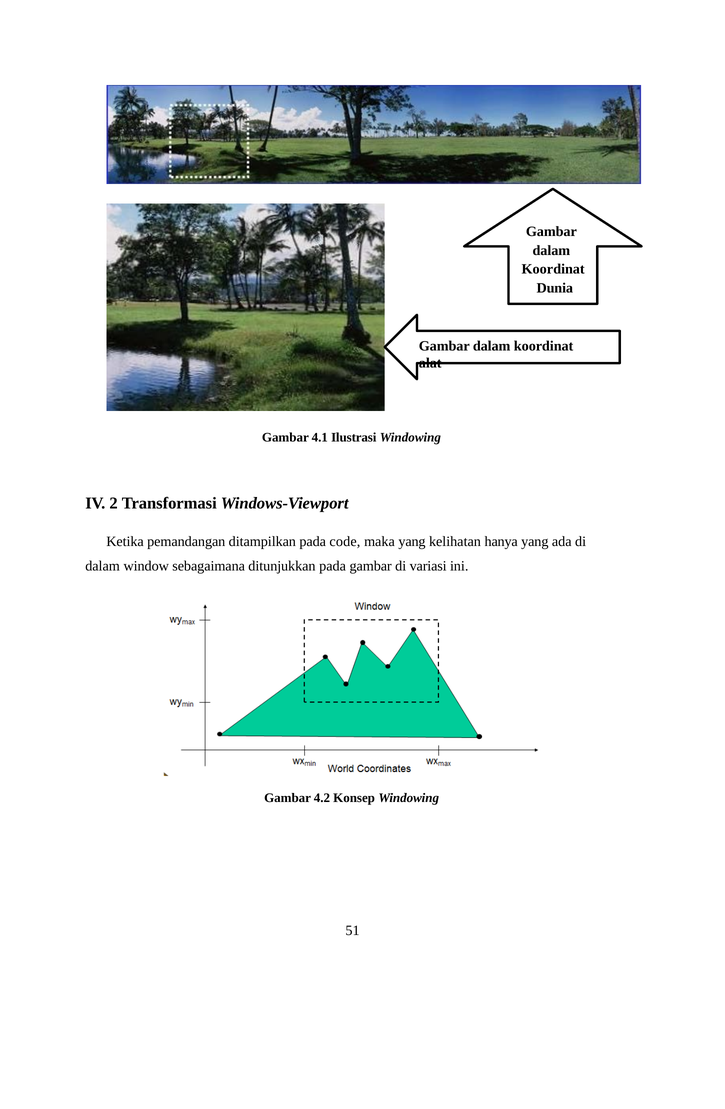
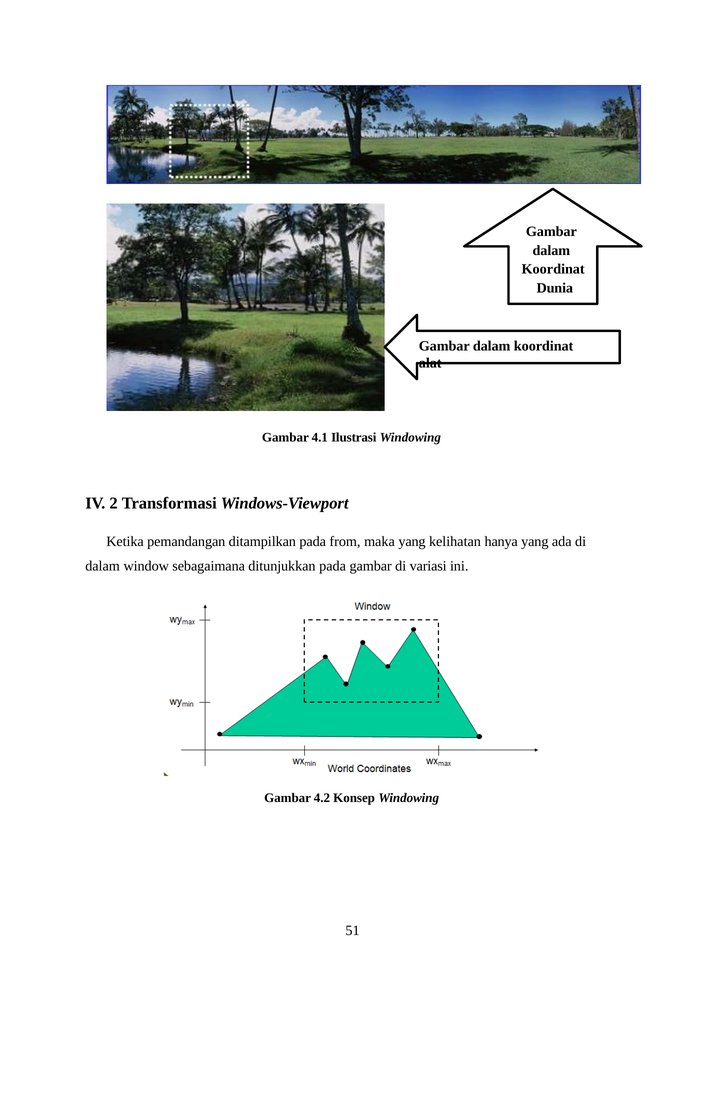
code: code -> from (345, 542)
